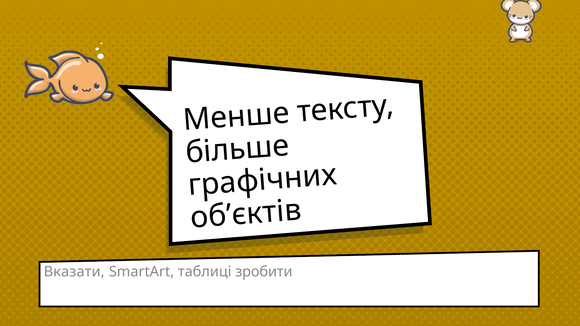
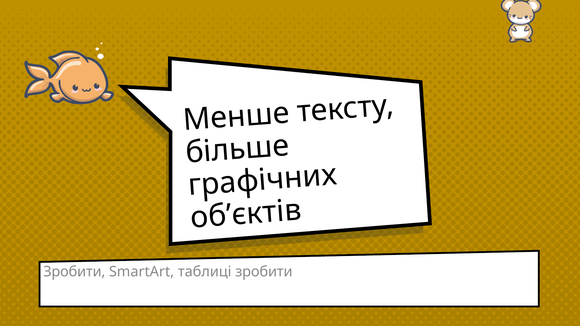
Вказати: Вказати -> Зробити (74, 272)
